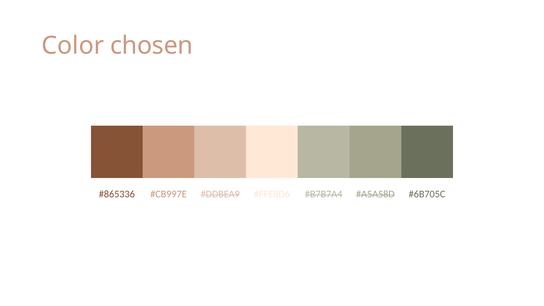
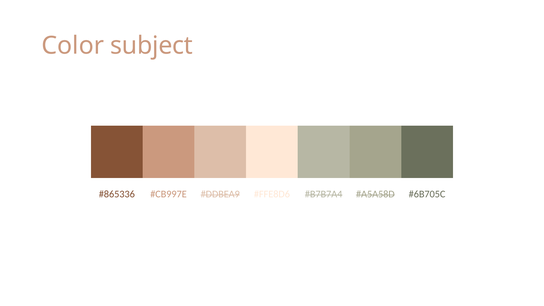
chosen: chosen -> subject (152, 46)
